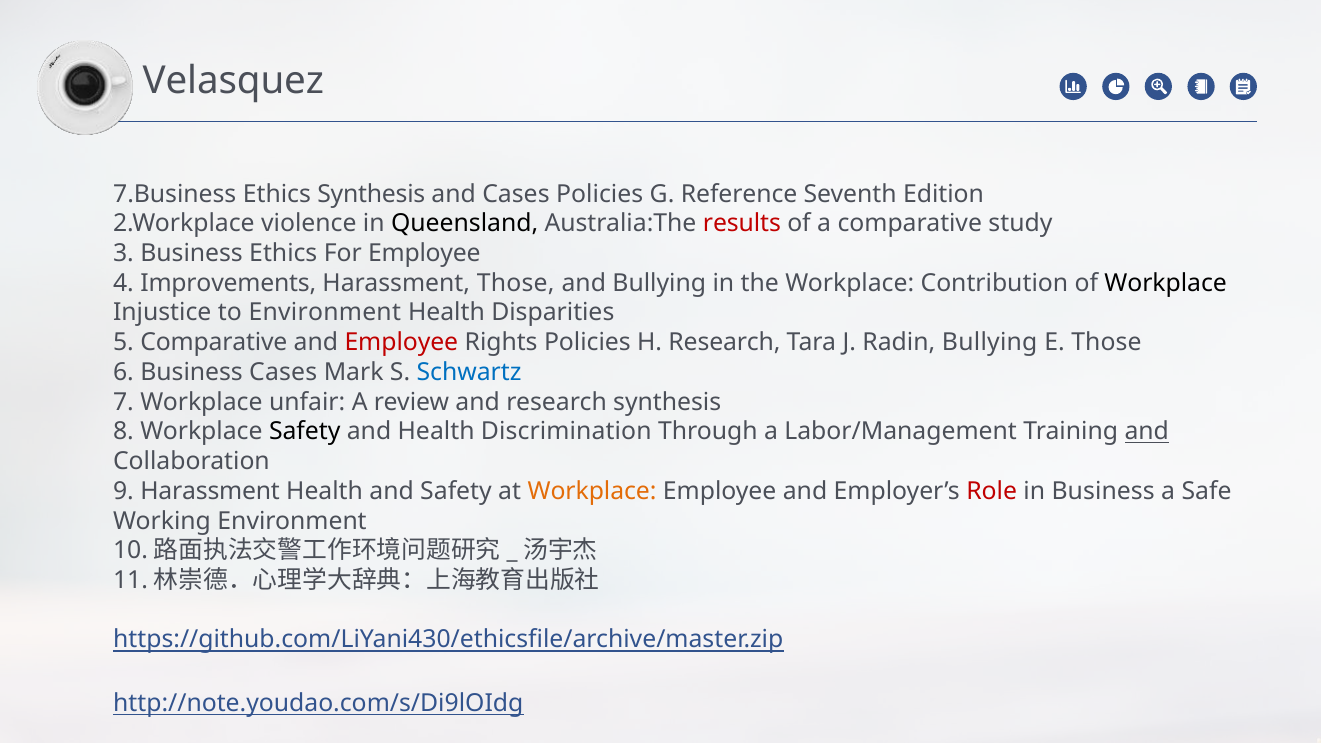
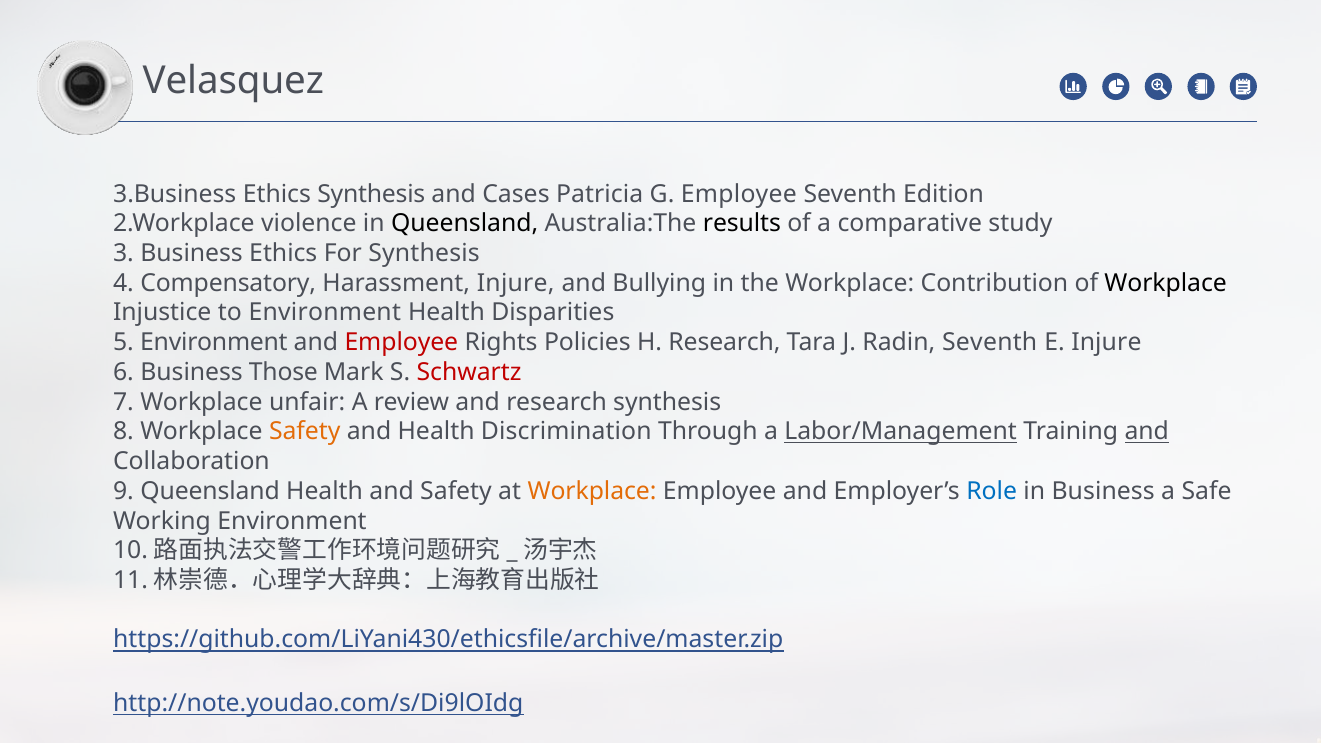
7.Business: 7.Business -> 3.Business (175, 194)
Cases Policies: Policies -> Patricia (600, 194)
G Reference: Reference -> Employee (739, 194)
results colour: red -> black (742, 224)
For Employee: Employee -> Synthesis (424, 253)
Improvements: Improvements -> Compensatory (228, 283)
Harassment Those: Those -> Injure (516, 283)
5 Comparative: Comparative -> Environment (214, 343)
Radin Bullying: Bullying -> Seventh (990, 343)
E Those: Those -> Injure (1106, 343)
Business Cases: Cases -> Those (283, 372)
Schwartz colour: blue -> red (469, 372)
Safety colour: black -> orange (305, 432)
Labor/Management underline: none -> present (901, 432)
9 Harassment: Harassment -> Queensland (210, 491)
Role colour: red -> blue (992, 491)
